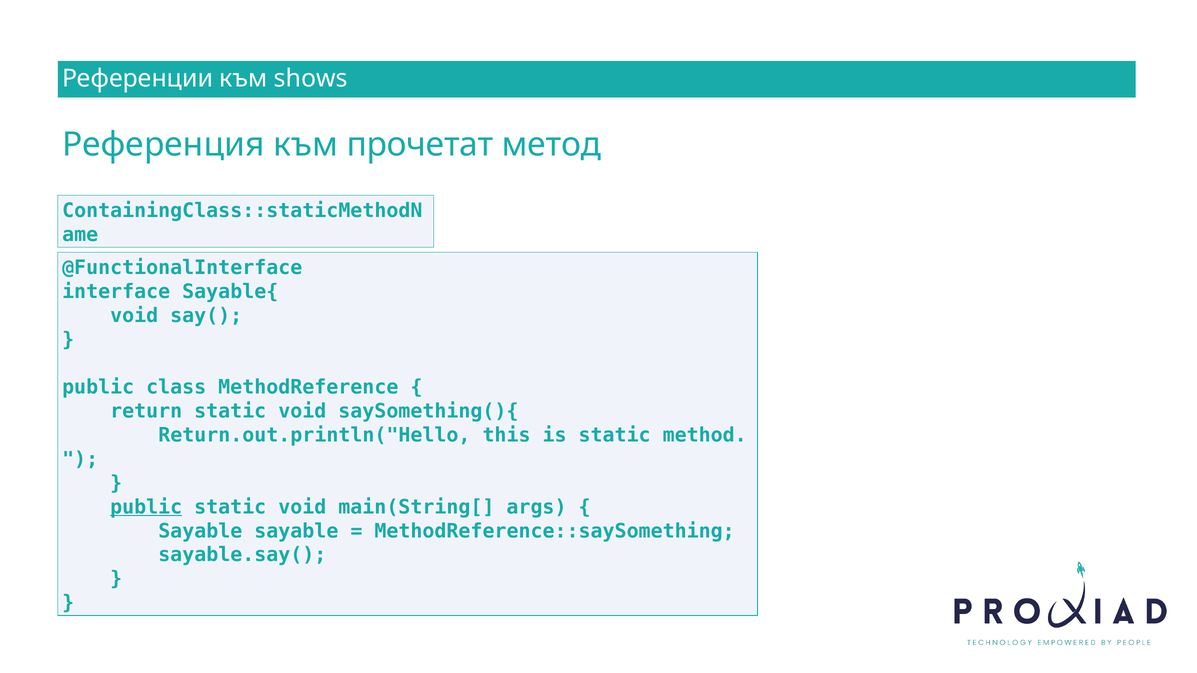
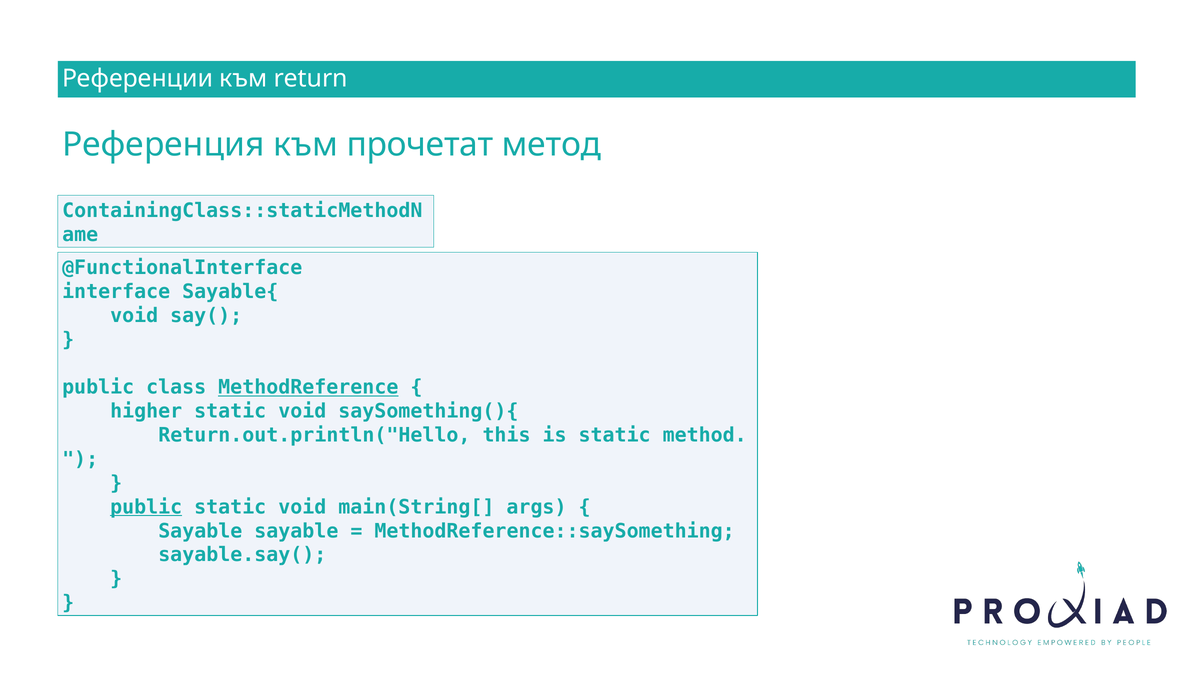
shows: shows -> return (311, 78)
MethodReference underline: none -> present (308, 388)
return: return -> higher (146, 411)
